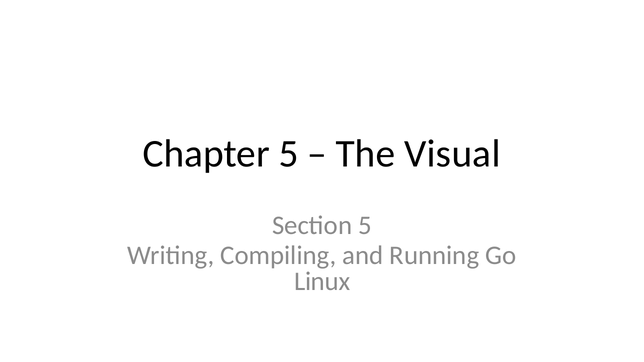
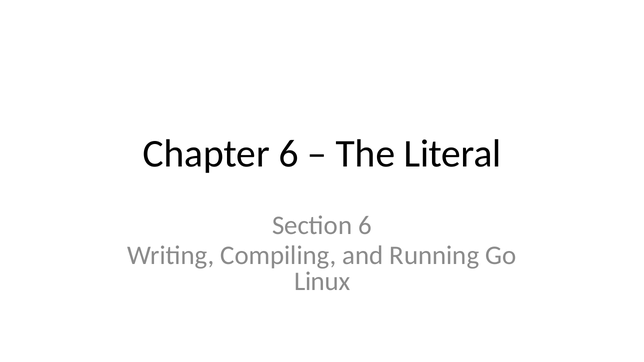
Chapter 5: 5 -> 6 (289, 154)
Visual: Visual -> Literal (453, 154)
Section 5: 5 -> 6 (365, 225)
